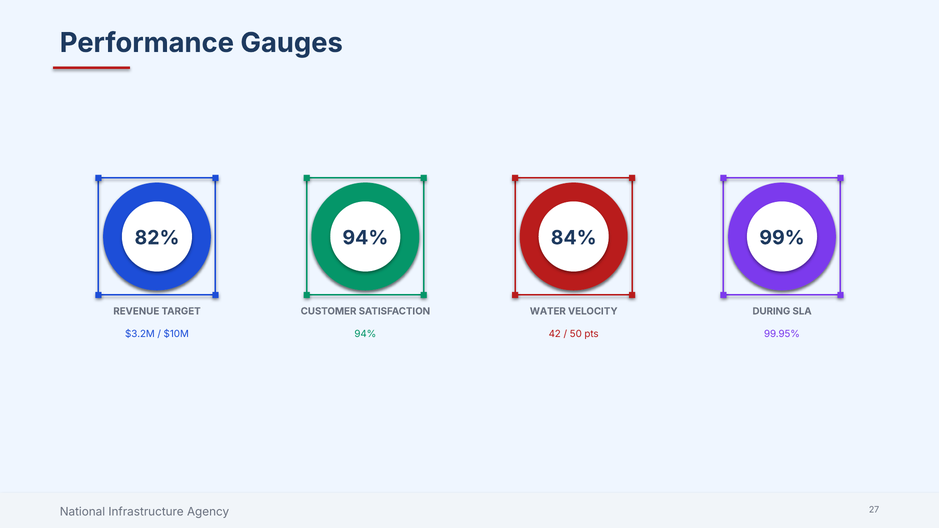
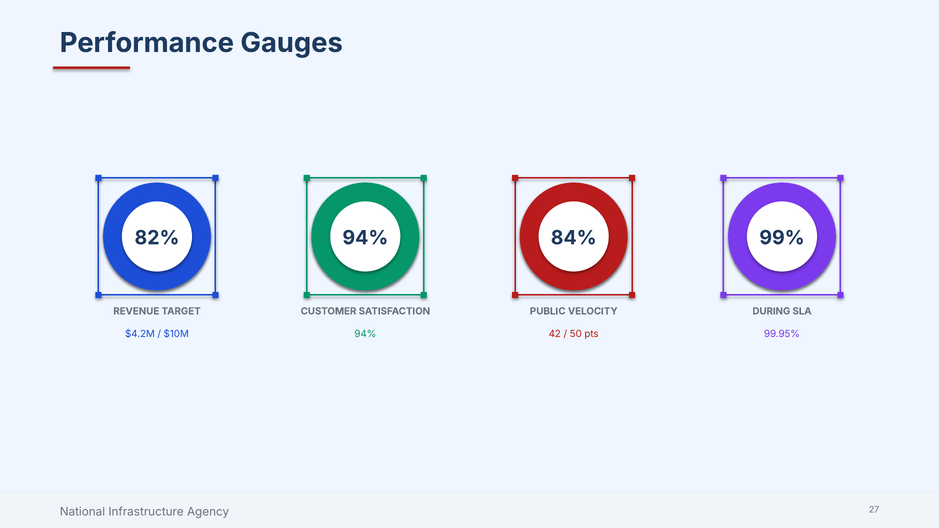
WATER: WATER -> PUBLIC (548, 311)
$3.2M: $3.2M -> $4.2M (140, 334)
